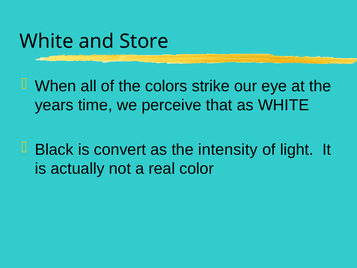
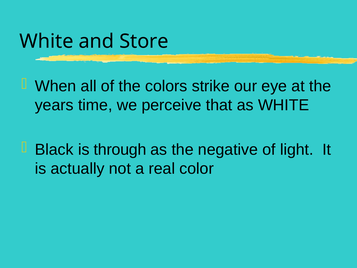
convert: convert -> through (120, 150)
intensity: intensity -> negative (228, 150)
